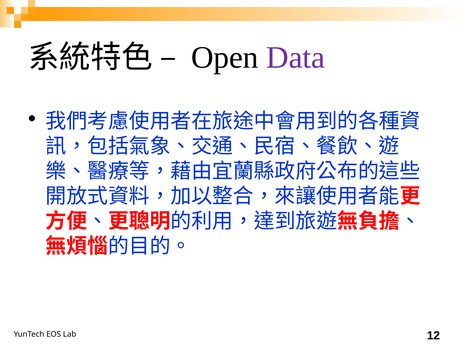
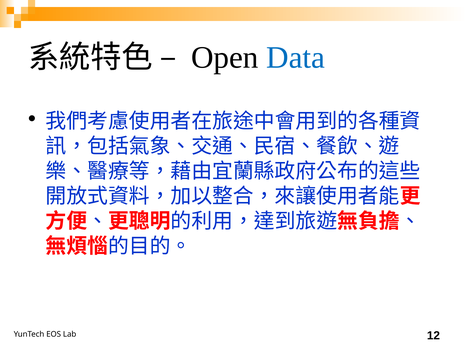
Data colour: purple -> blue (296, 57)
